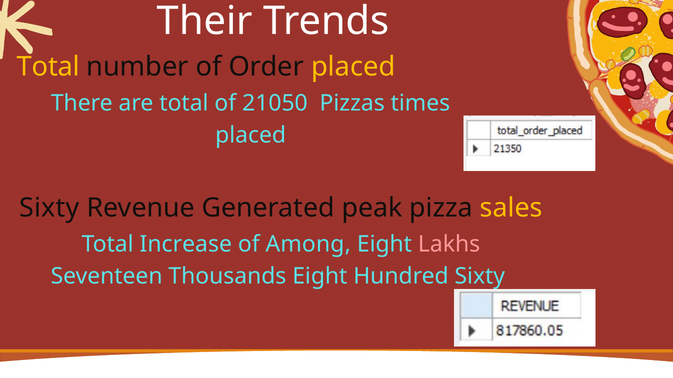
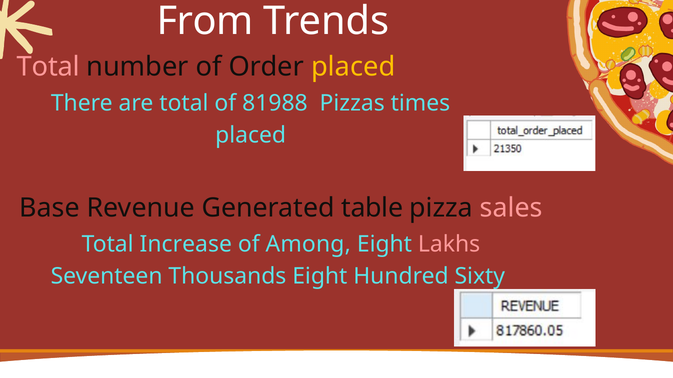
Their: Their -> From (205, 21)
Total colour: yellow -> pink (48, 67)
21050: 21050 -> 81988 (275, 103)
Sixty: Sixty -> Base (49, 208)
peak: peak -> table (372, 208)
sales colour: yellow -> pink (511, 208)
